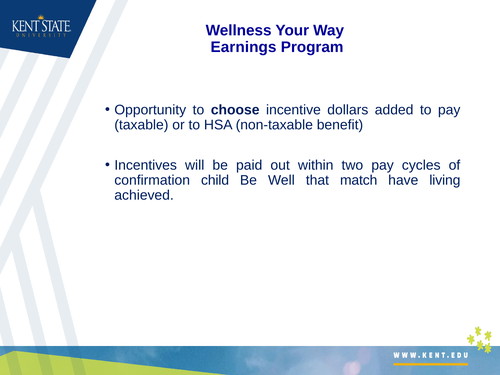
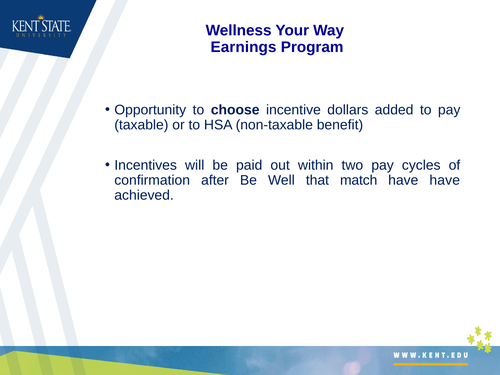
child: child -> after (215, 180)
have living: living -> have (445, 180)
